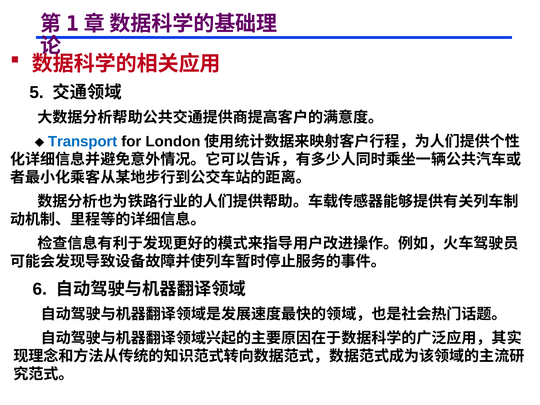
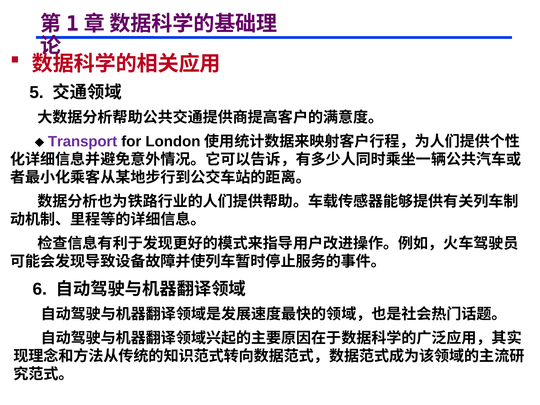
Transport colour: blue -> purple (83, 142)
